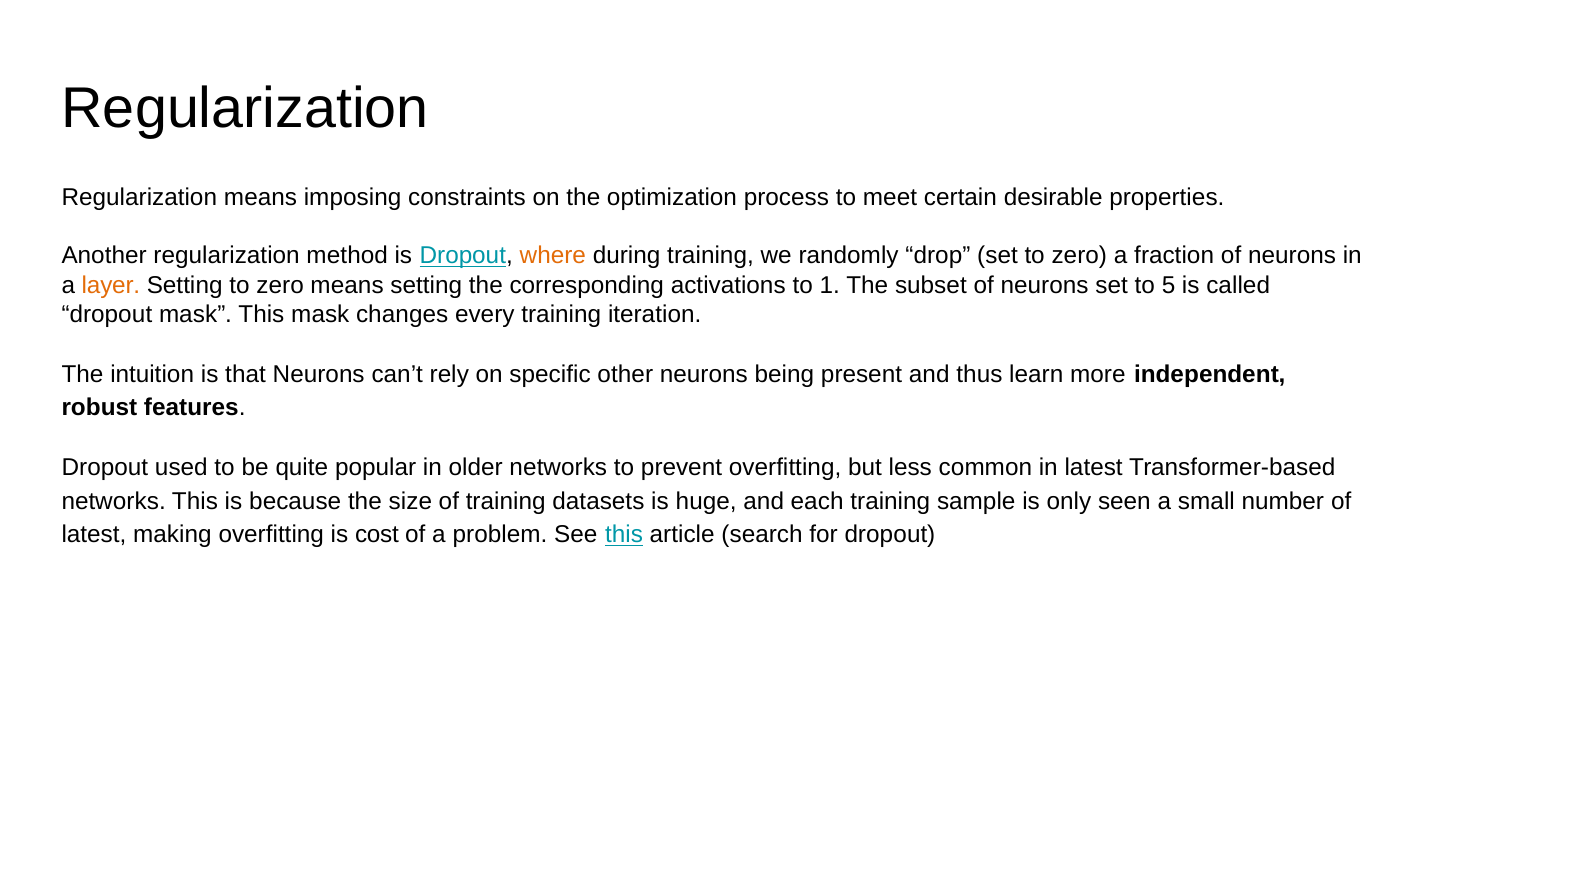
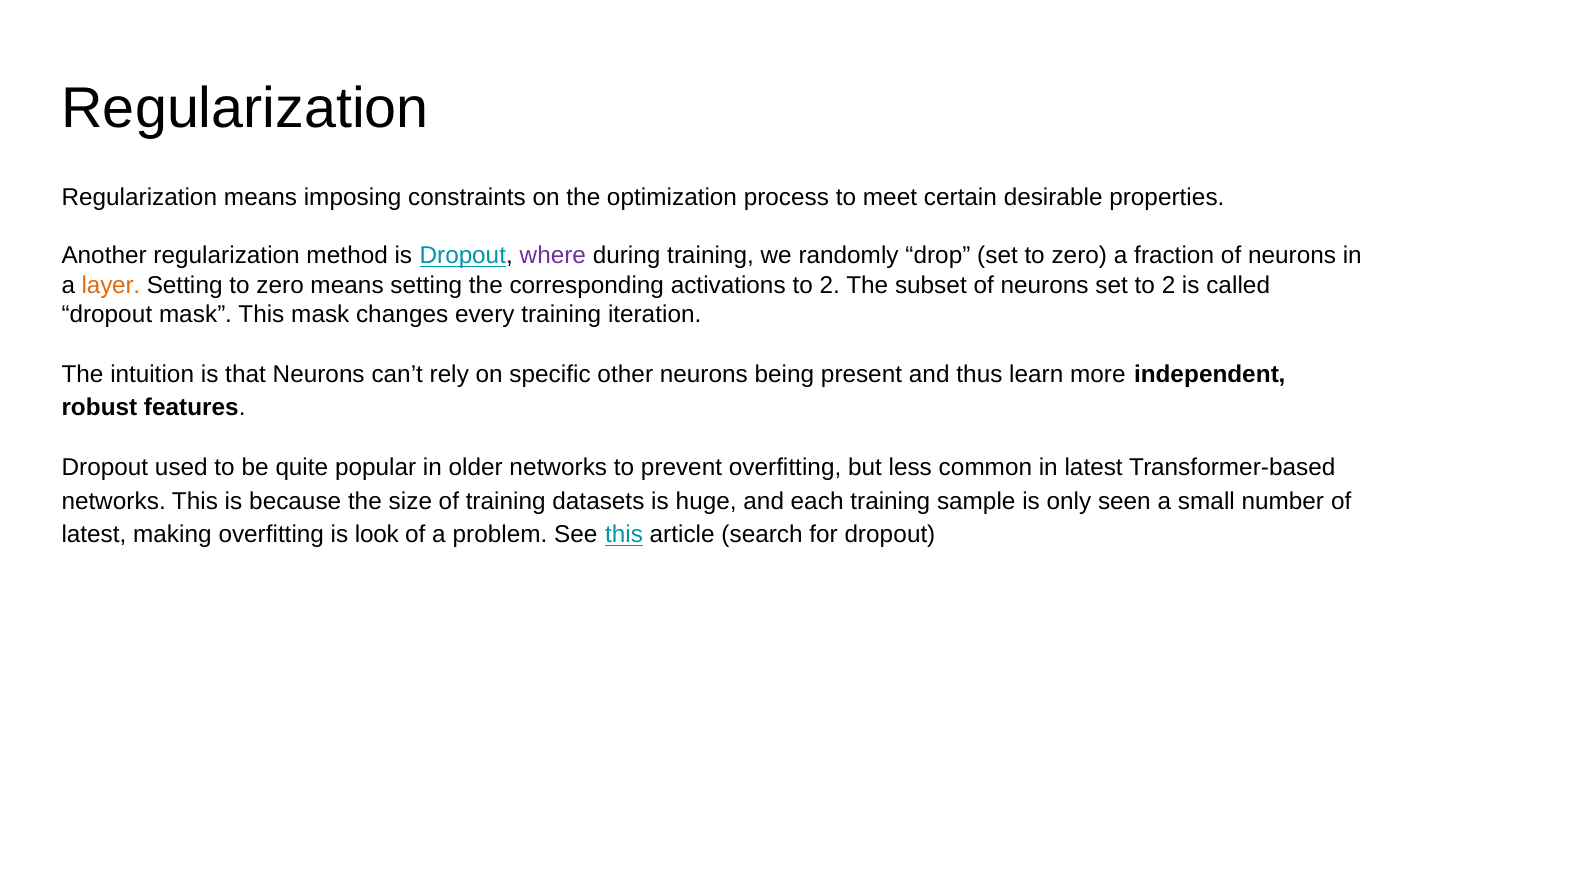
where colour: orange -> purple (553, 256)
activations to 1: 1 -> 2 (830, 285)
set to 5: 5 -> 2 (1169, 285)
cost: cost -> look (377, 535)
